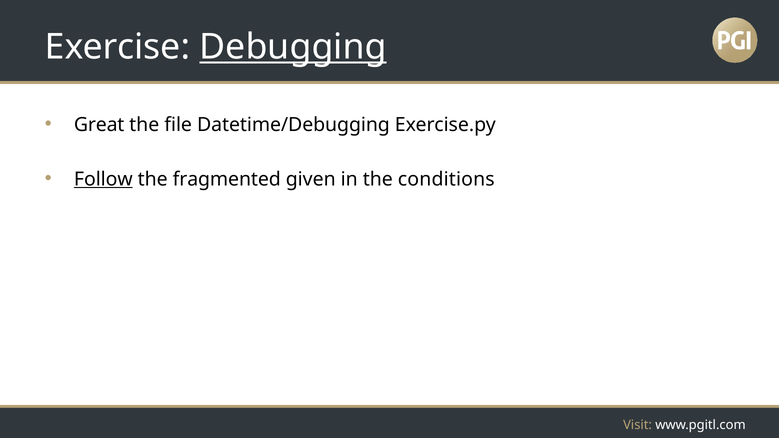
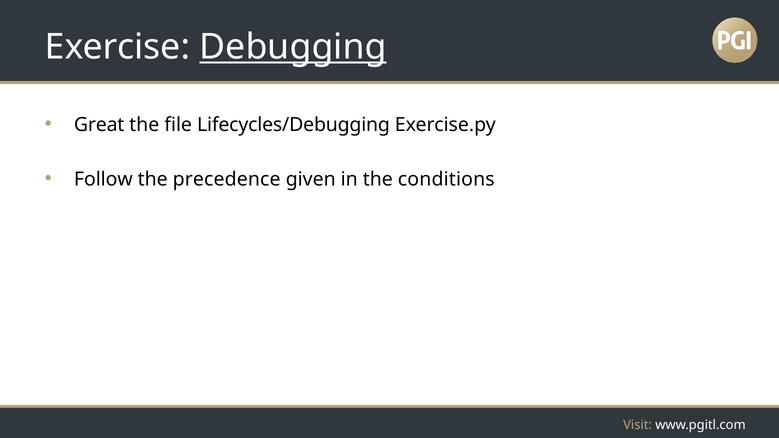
Datetime/Debugging: Datetime/Debugging -> Lifecycles/Debugging (293, 125)
Follow underline: present -> none (103, 179)
fragmented: fragmented -> precedence (227, 179)
